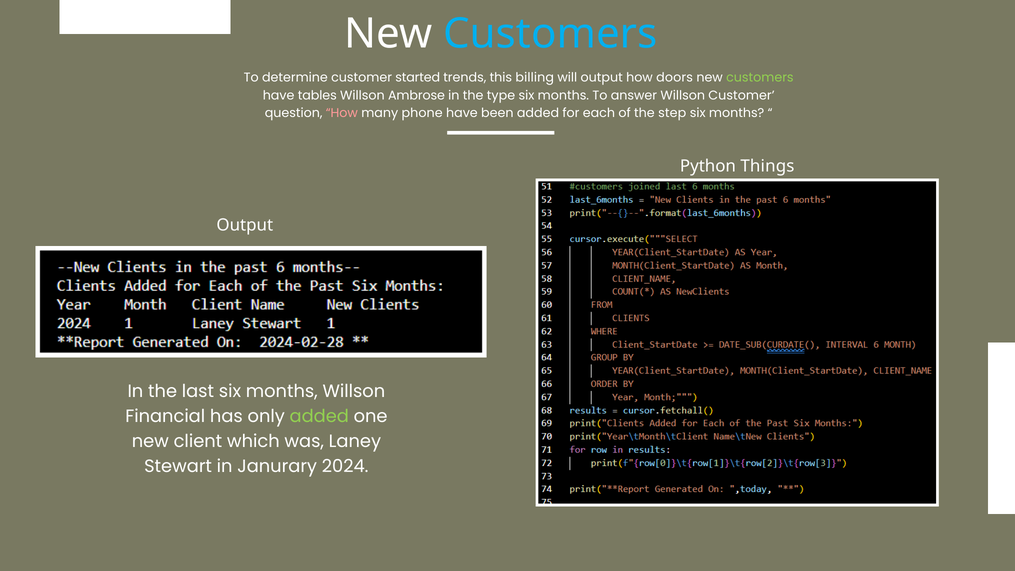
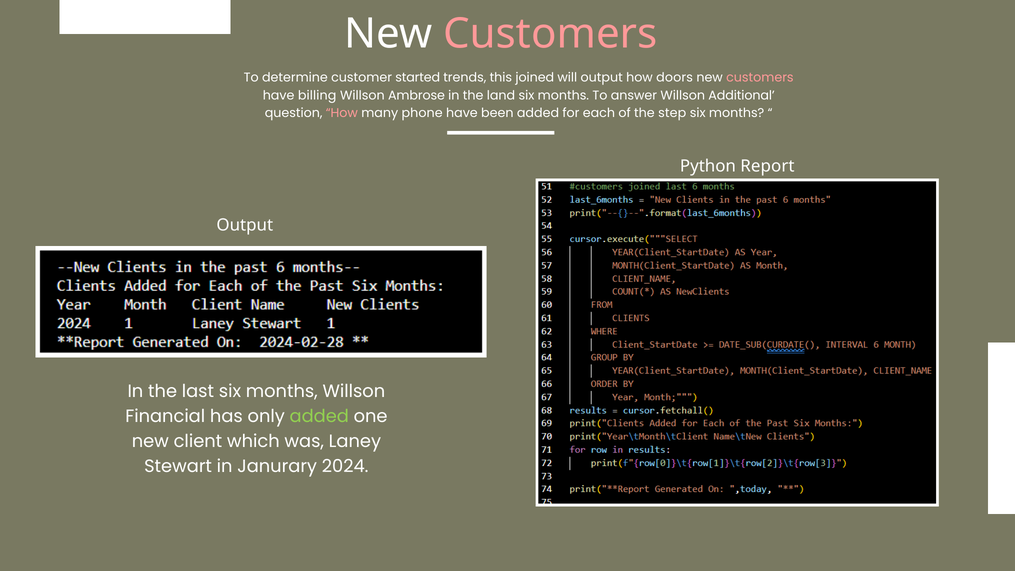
Customers colour: light blue -> pink (550, 34)
billing: billing -> joined (535, 78)
customers colour: light green -> pink (760, 78)
tables: tables -> billing (317, 95)
type: type -> land (501, 95)
Willson Customer: Customer -> Additional (742, 95)
Things: Things -> Report (767, 166)
